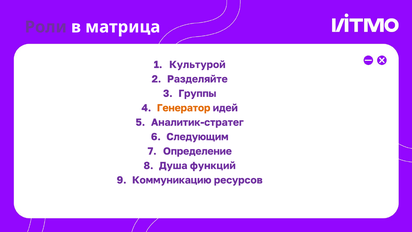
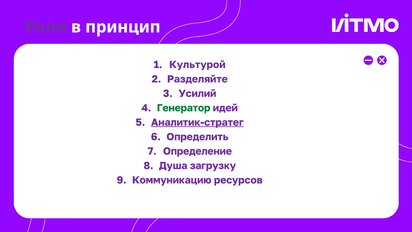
матрица: матрица -> принцип (123, 27)
Группы: Группы -> Усилий (197, 93)
Генератор colour: orange -> green (184, 108)
Аналитик-стратег underline: none -> present (197, 122)
Следующим: Следующим -> Определить (197, 137)
функций: функций -> загрузку (213, 165)
